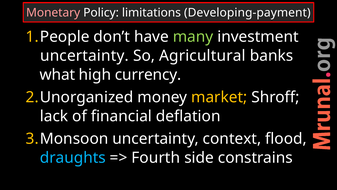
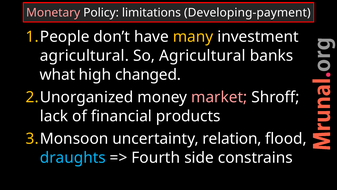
many colour: light green -> yellow (193, 37)
uncertainty: uncertainty -> agricultural (84, 56)
currency: currency -> changed (148, 75)
market colour: yellow -> pink (219, 97)
deflation: deflation -> products (188, 116)
context: context -> relation (232, 138)
